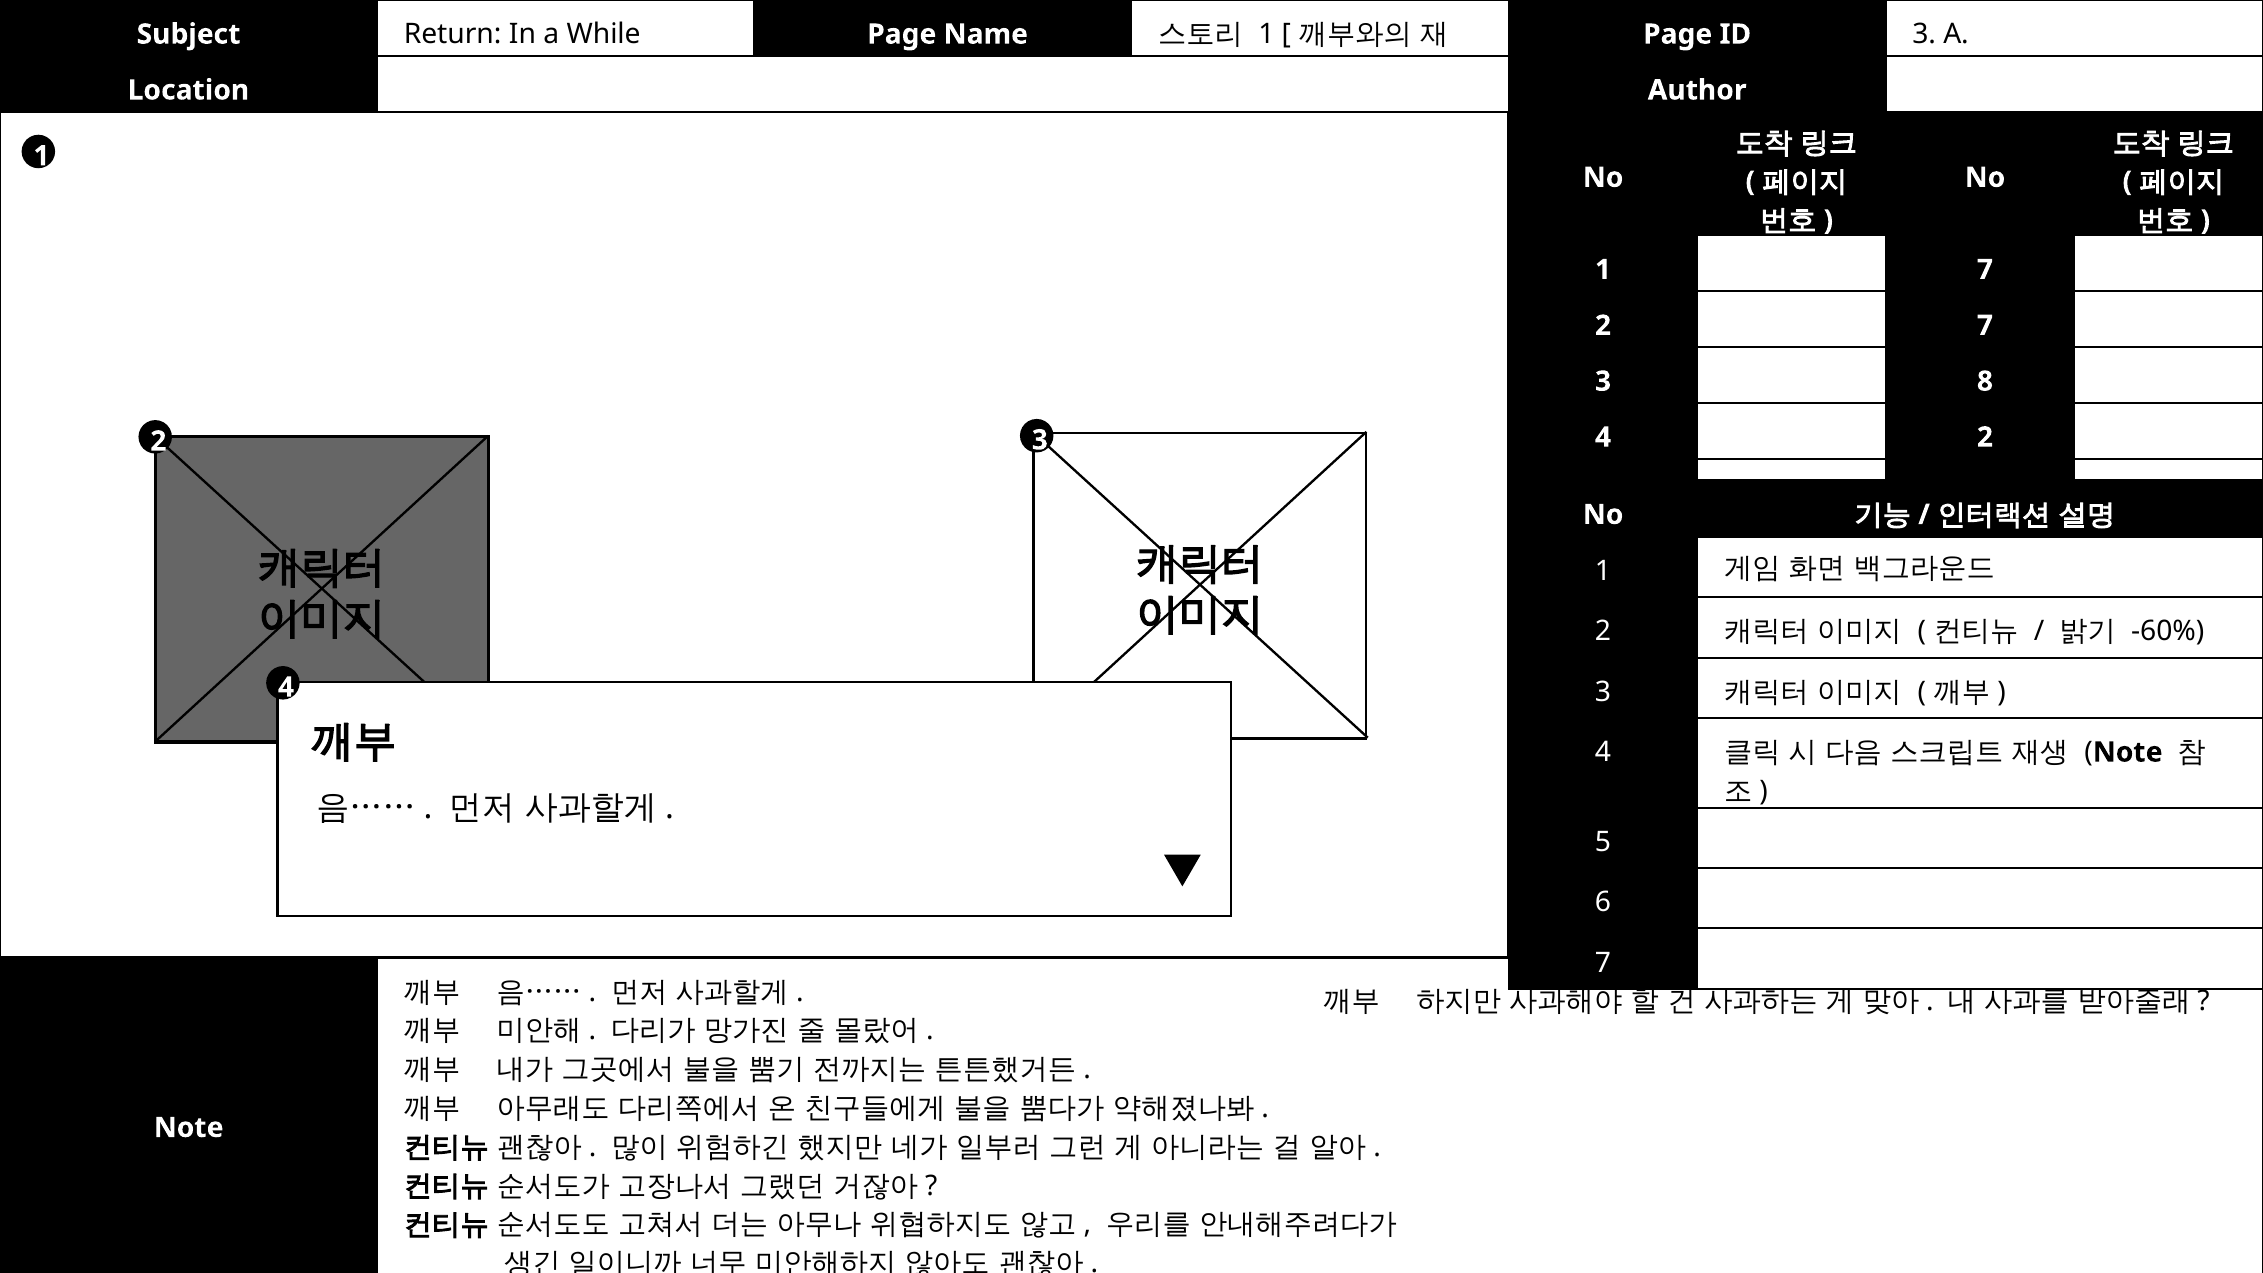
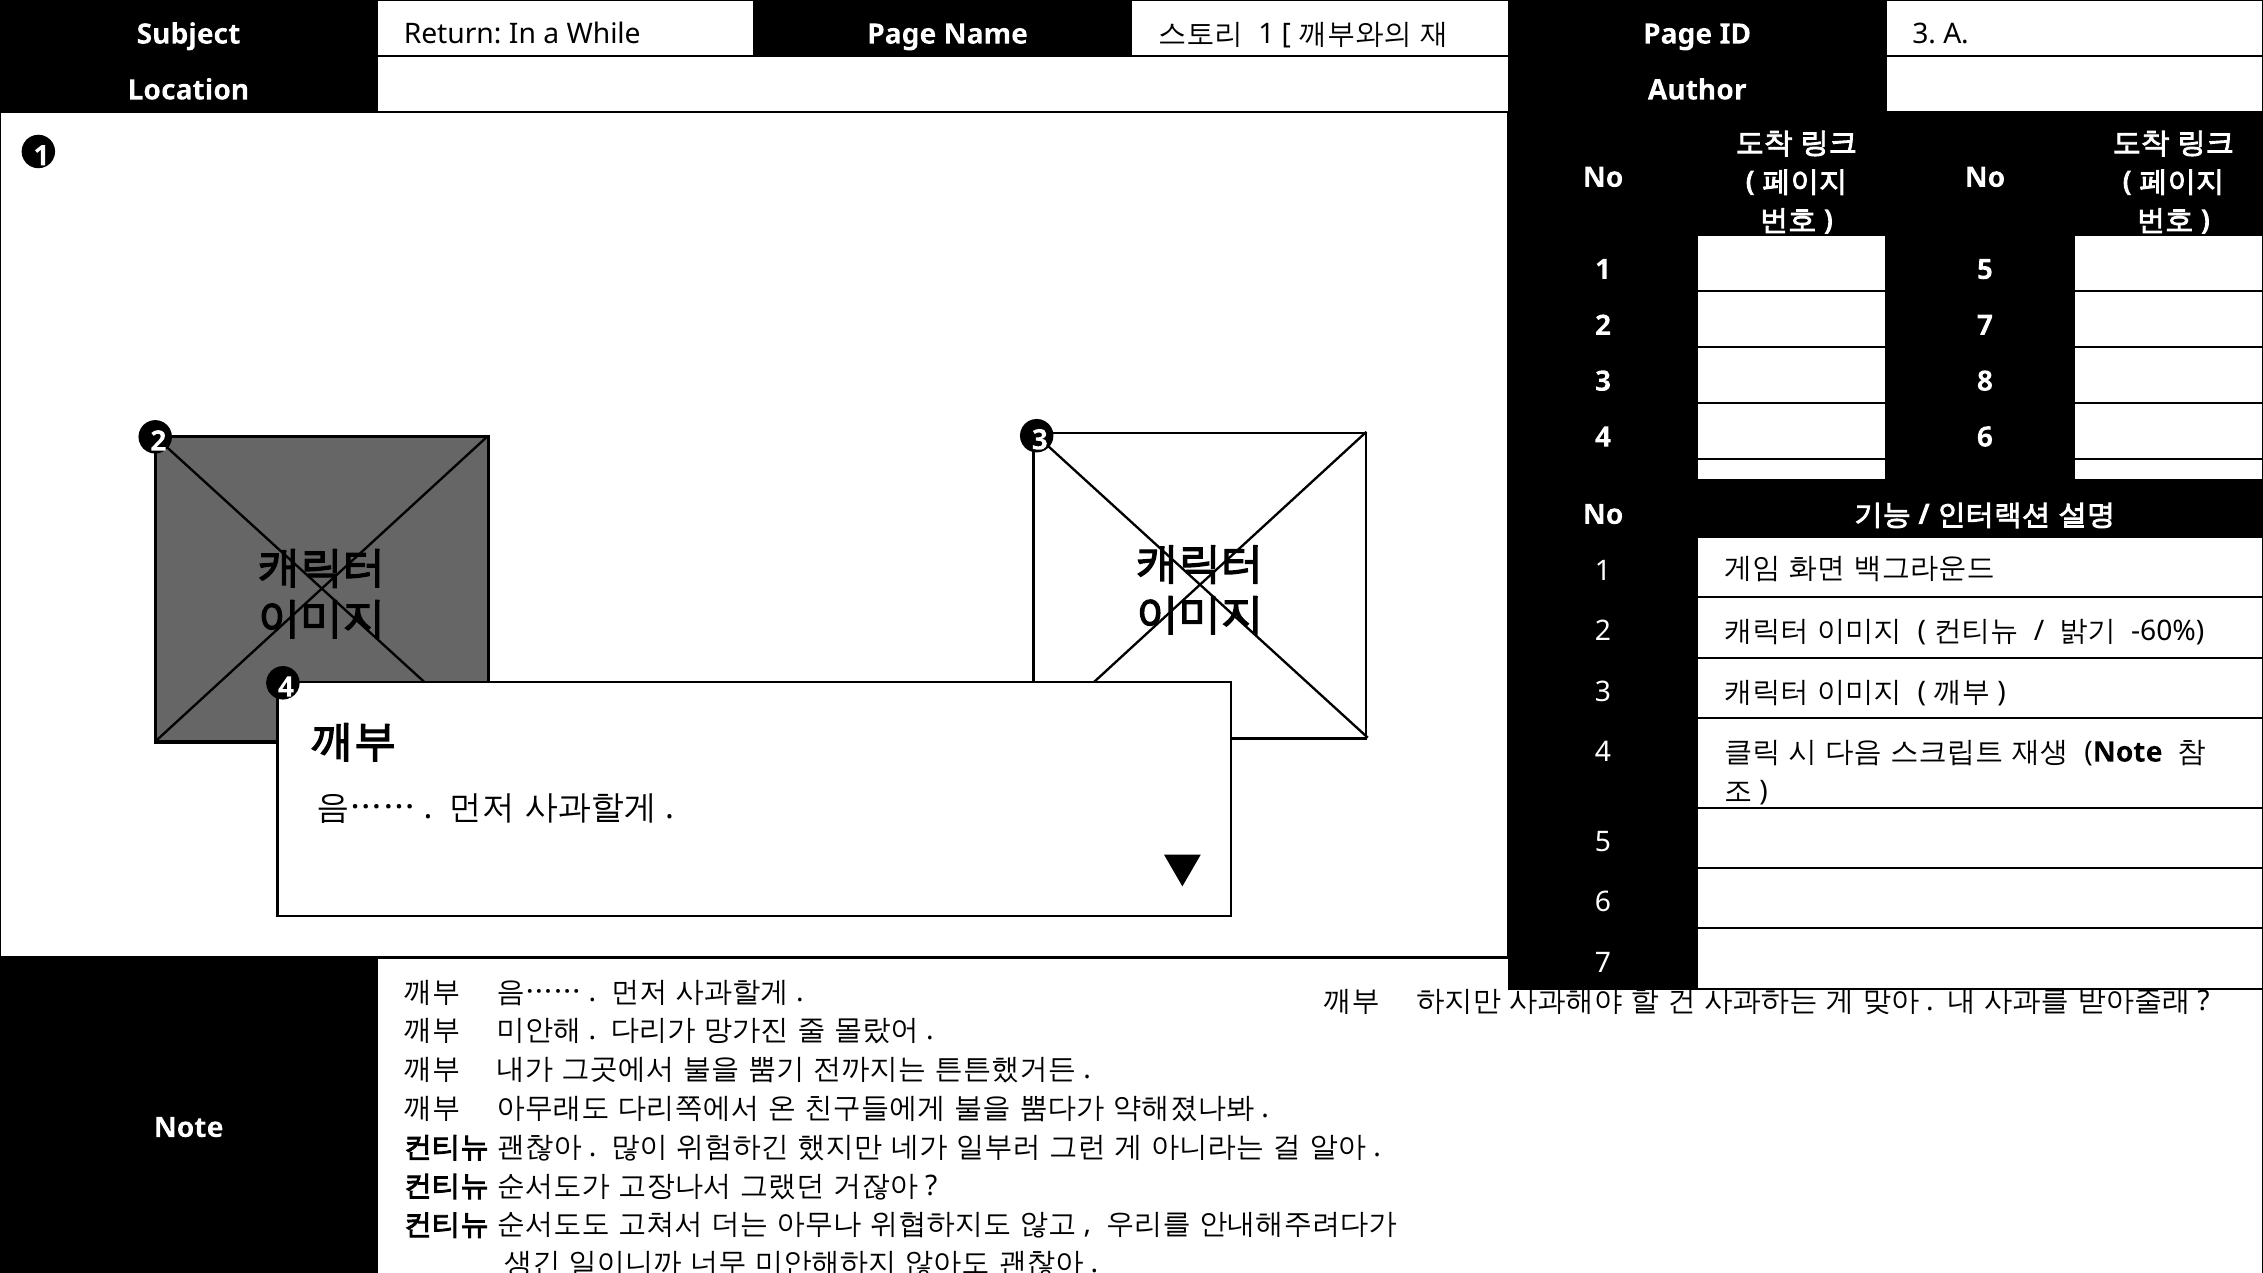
1 7: 7 -> 5 (1985, 270)
4 2: 2 -> 6 (1985, 437)
